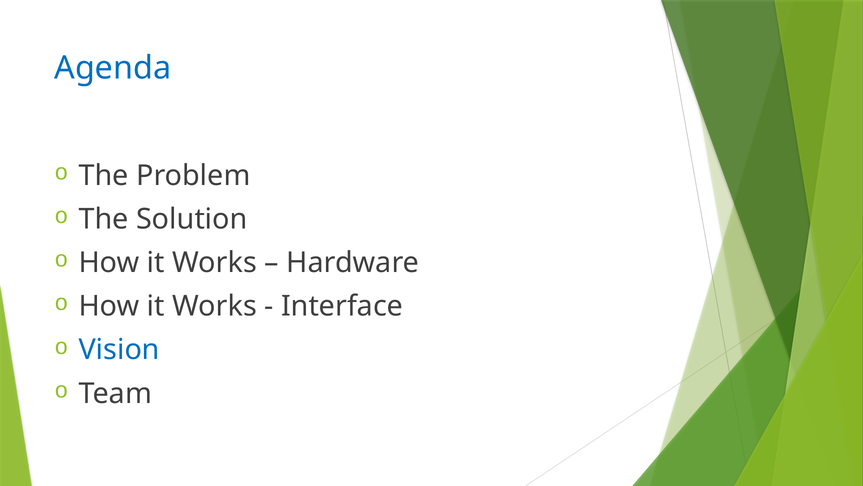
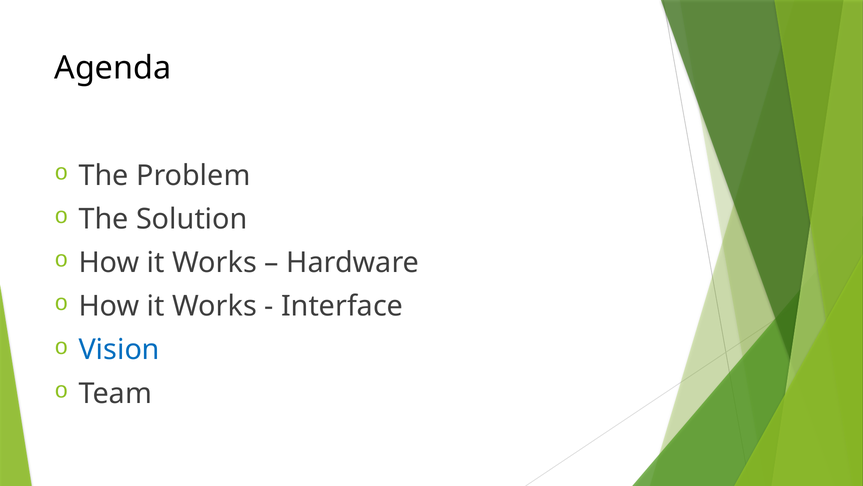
Agenda colour: blue -> black (113, 68)
